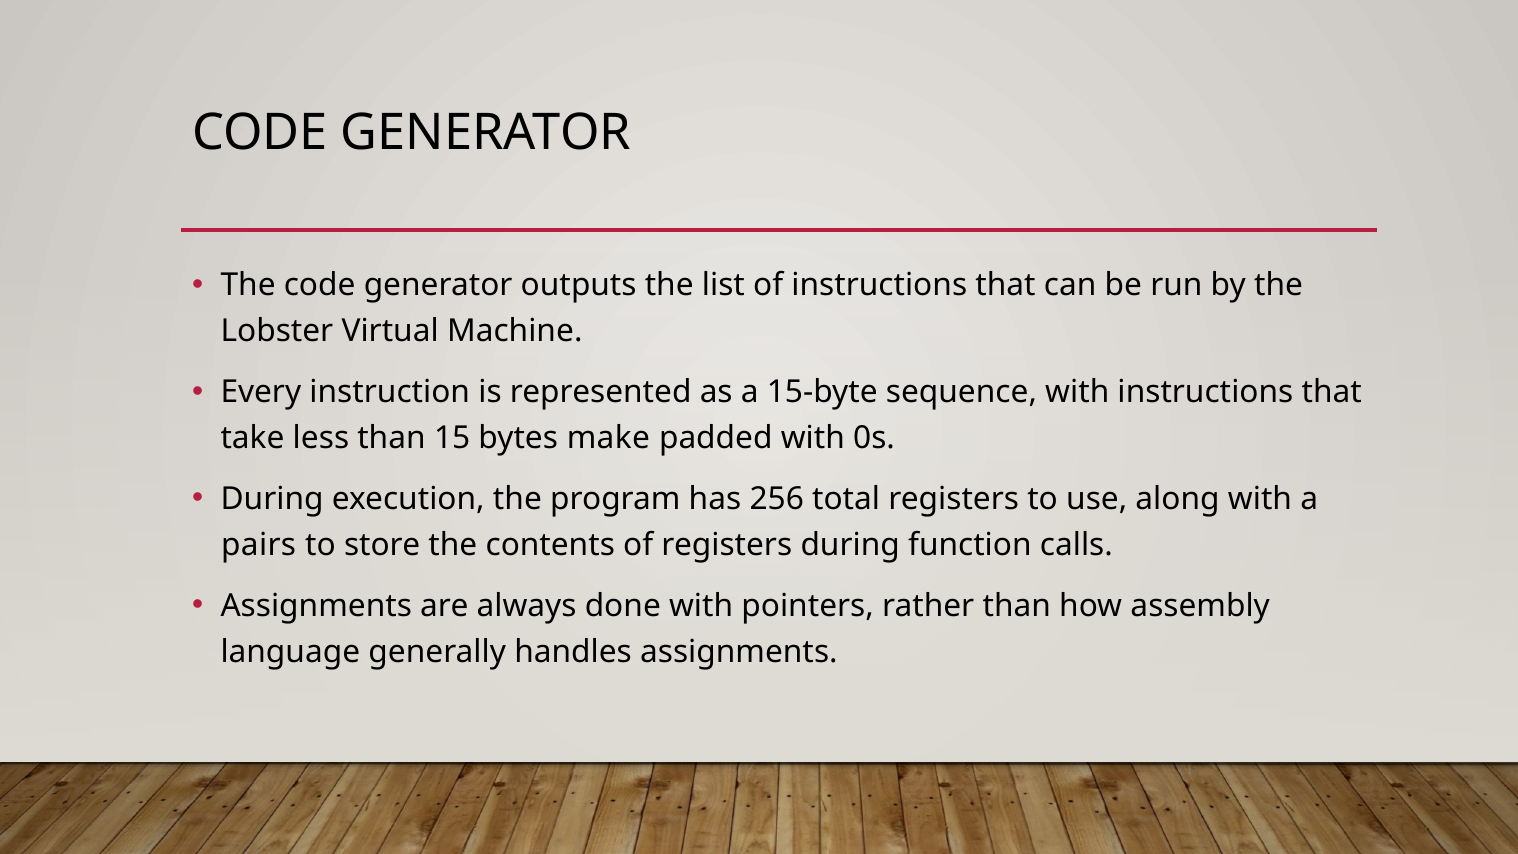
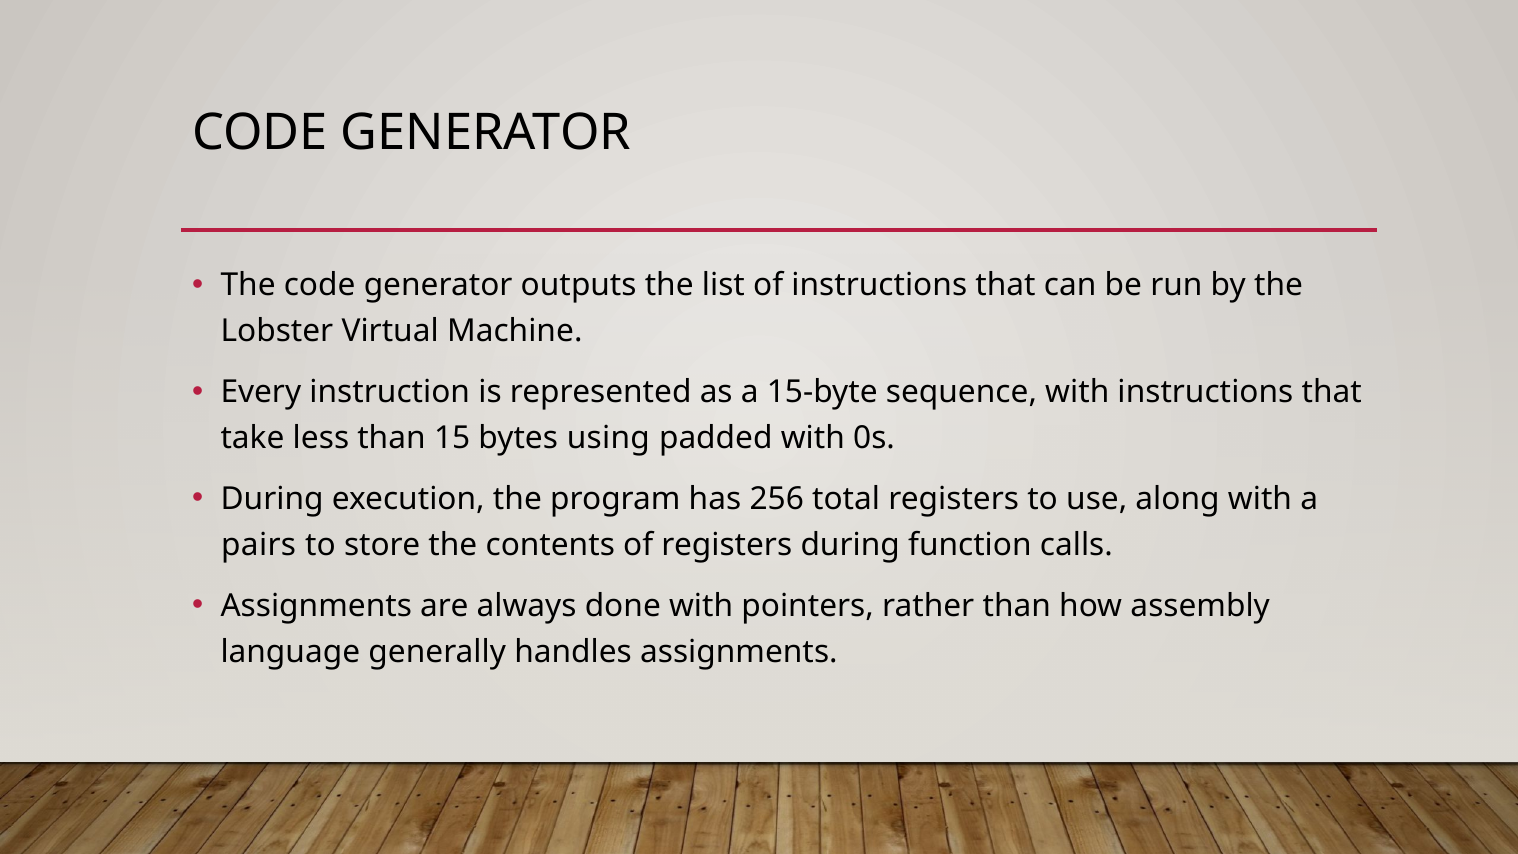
make: make -> using (608, 438)
